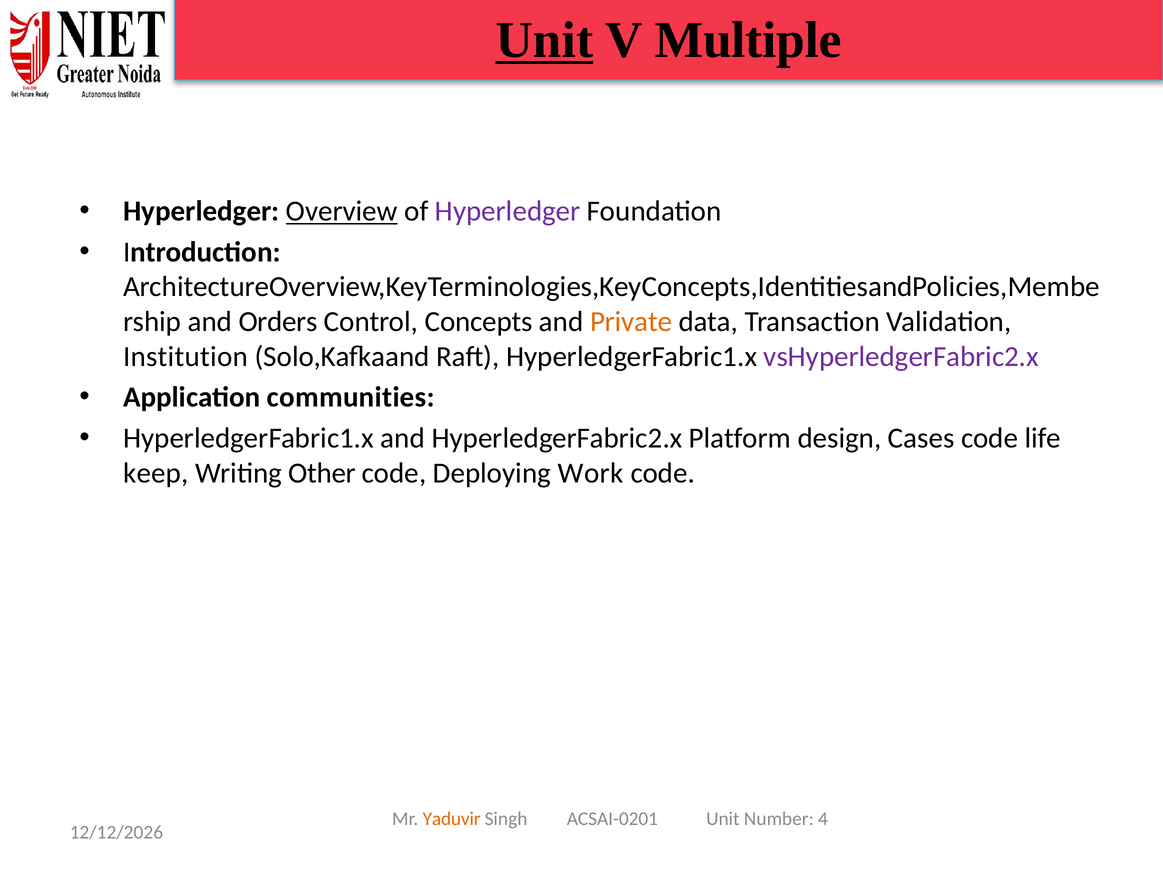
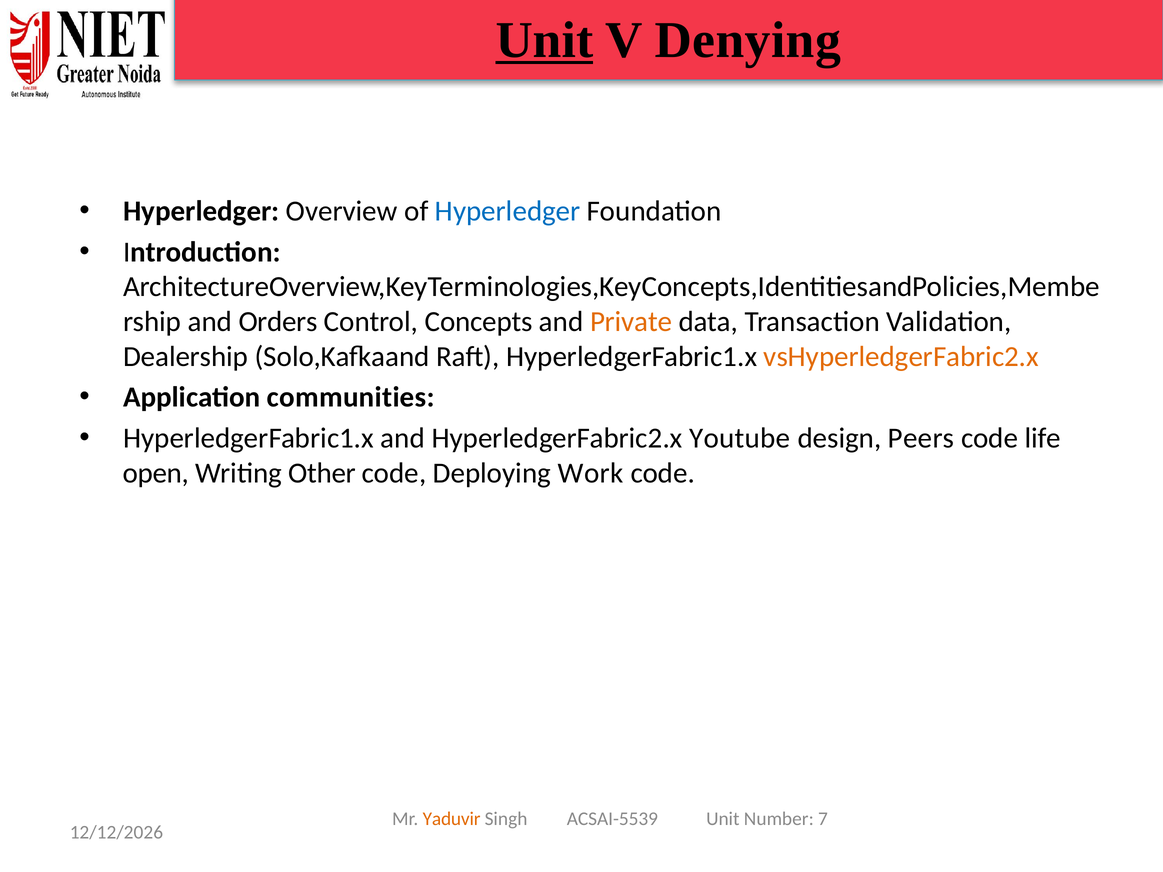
Multiple: Multiple -> Denying (748, 40)
Overview underline: present -> none (342, 211)
Hyperledger colour: purple -> blue (508, 211)
Institution: Institution -> Dealership (186, 357)
vsHyperledgerFabric2.x colour: purple -> orange (901, 357)
Platform: Platform -> Youtube (740, 438)
Cases: Cases -> Peers (921, 438)
keep: keep -> open (156, 473)
ACSAI-0201: ACSAI-0201 -> ACSAI-5539 (612, 819)
4: 4 -> 7 (823, 819)
